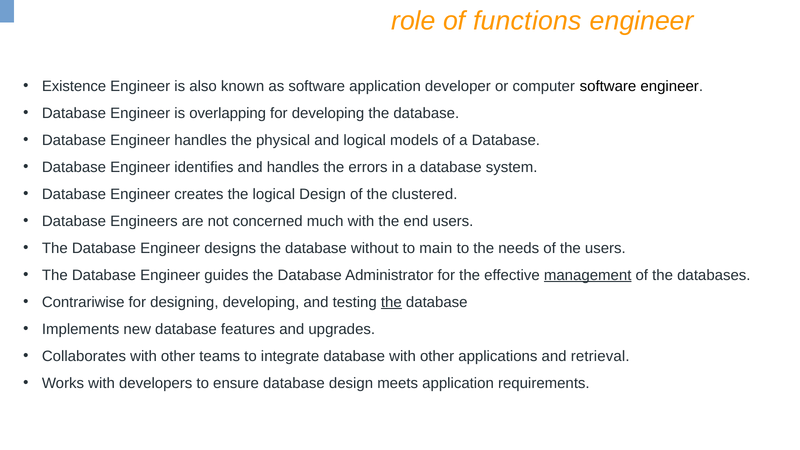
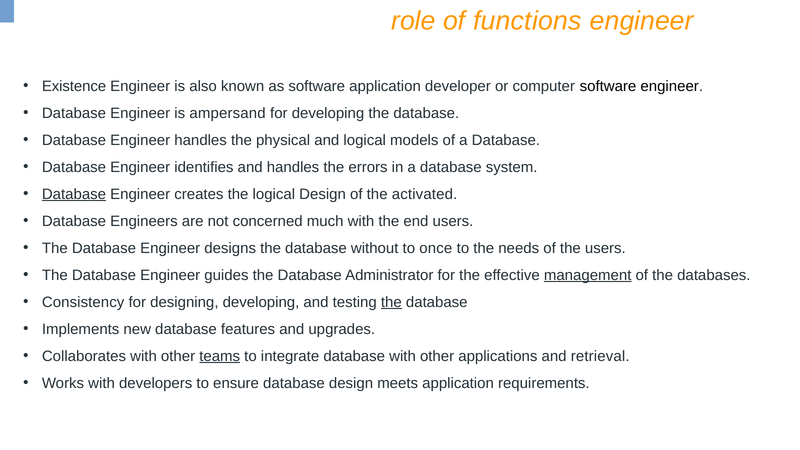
overlapping: overlapping -> ampersand (228, 113)
Database underline: none -> present (74, 194)
clustered: clustered -> activated (425, 194)
main: main -> once (436, 248)
Contrariwise: Contrariwise -> Consistency (83, 302)
teams underline: none -> present (220, 356)
